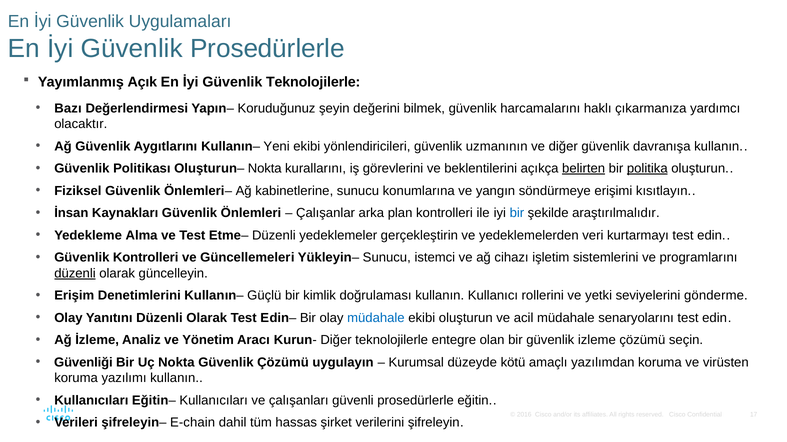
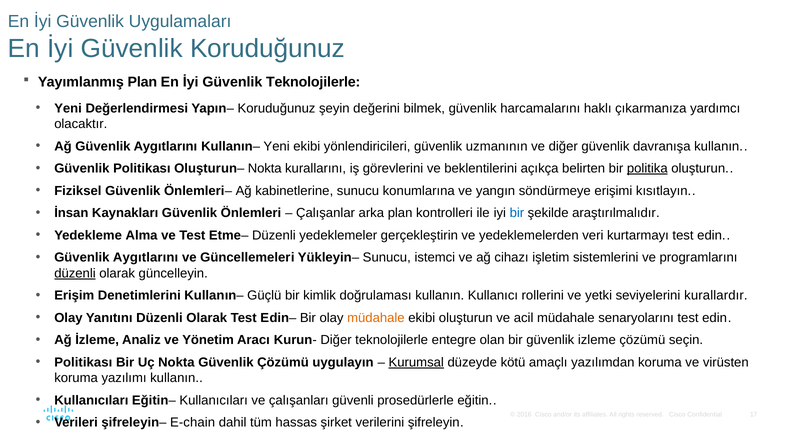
Güvenlik Prosedürlerle: Prosedürlerle -> Koruduğunuz (267, 48)
Yayımlanmış Açık: Açık -> Plan (142, 82)
Bazı: Bazı -> Yeni (68, 108)
belirten underline: present -> none (584, 169)
Kontrolleri: Kontrolleri -> Aygıtlarını (146, 258)
gönderme: gönderme -> kurallardır (716, 296)
müdahale colour: blue -> orange (376, 318)
Güvenliği: Güvenliği -> Politikası (83, 363)
Kurumsal underline: none -> present (416, 363)
